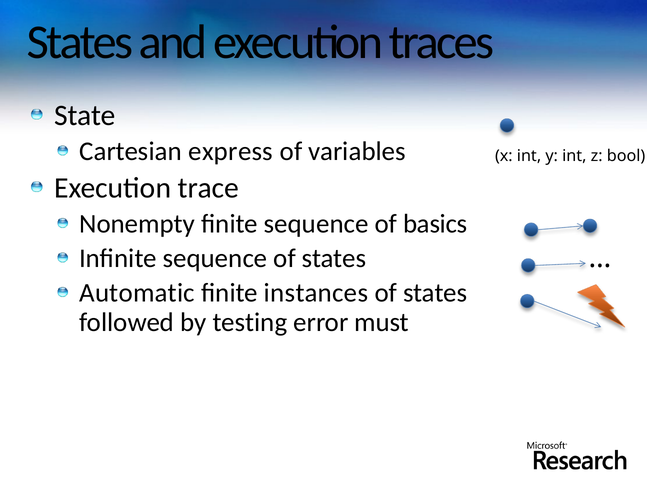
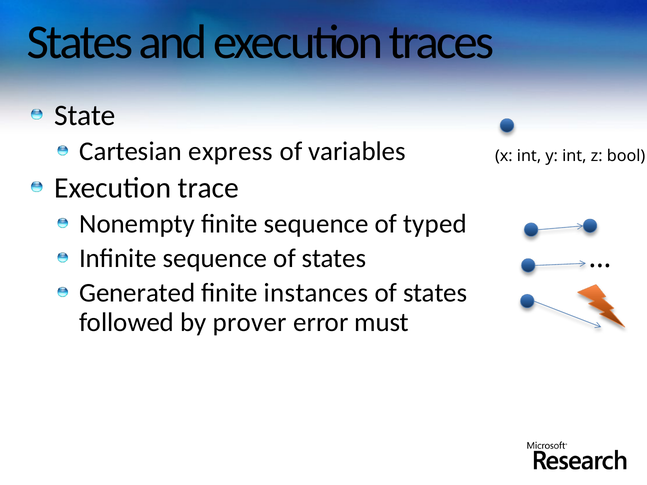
basics: basics -> typed (435, 224)
Automatic: Automatic -> Generated (137, 293)
testing: testing -> prover (250, 322)
